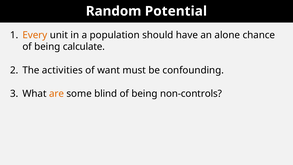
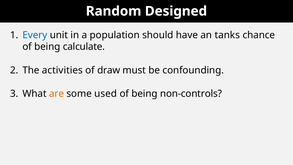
Potential: Potential -> Designed (176, 11)
Every colour: orange -> blue (35, 35)
alone: alone -> tanks (227, 35)
want: want -> draw (109, 70)
blind: blind -> used (106, 94)
